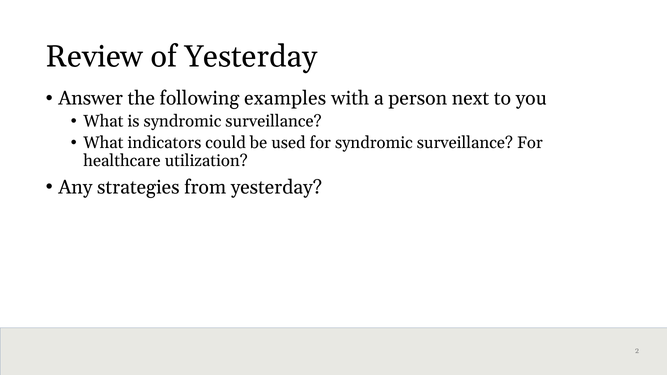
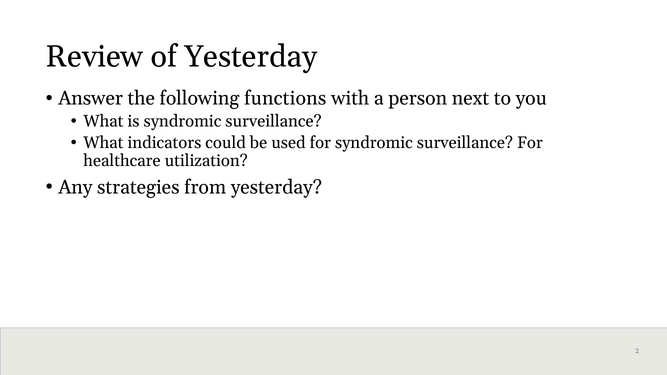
examples: examples -> functions (285, 98)
